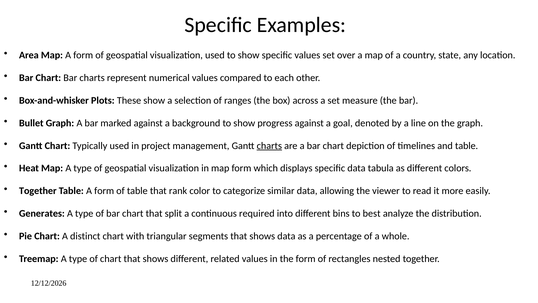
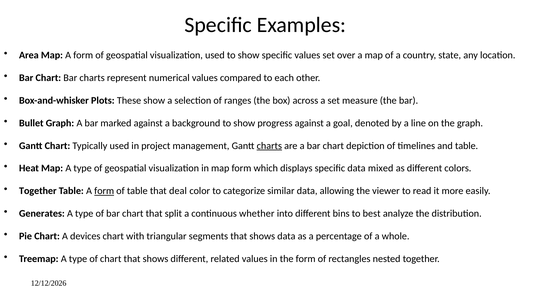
tabula: tabula -> mixed (381, 168)
form underline: none -> present (104, 191)
rank: rank -> deal (178, 191)
required: required -> whether (257, 213)
distinct: distinct -> devices (85, 236)
